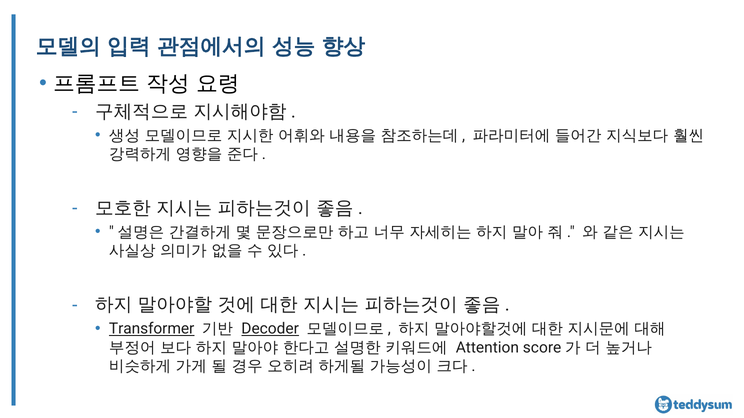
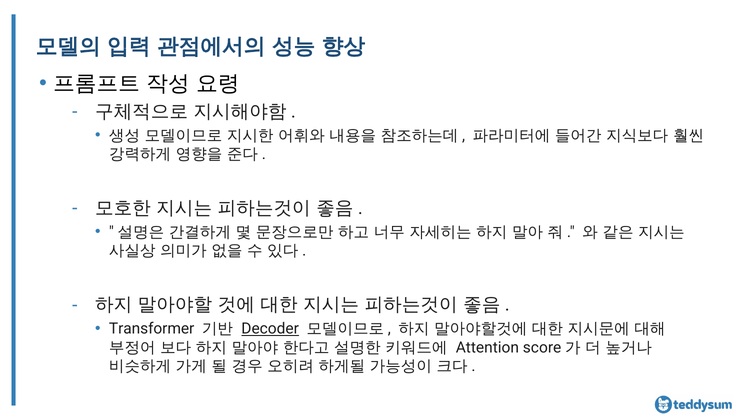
Transformer underline: present -> none (152, 329)
